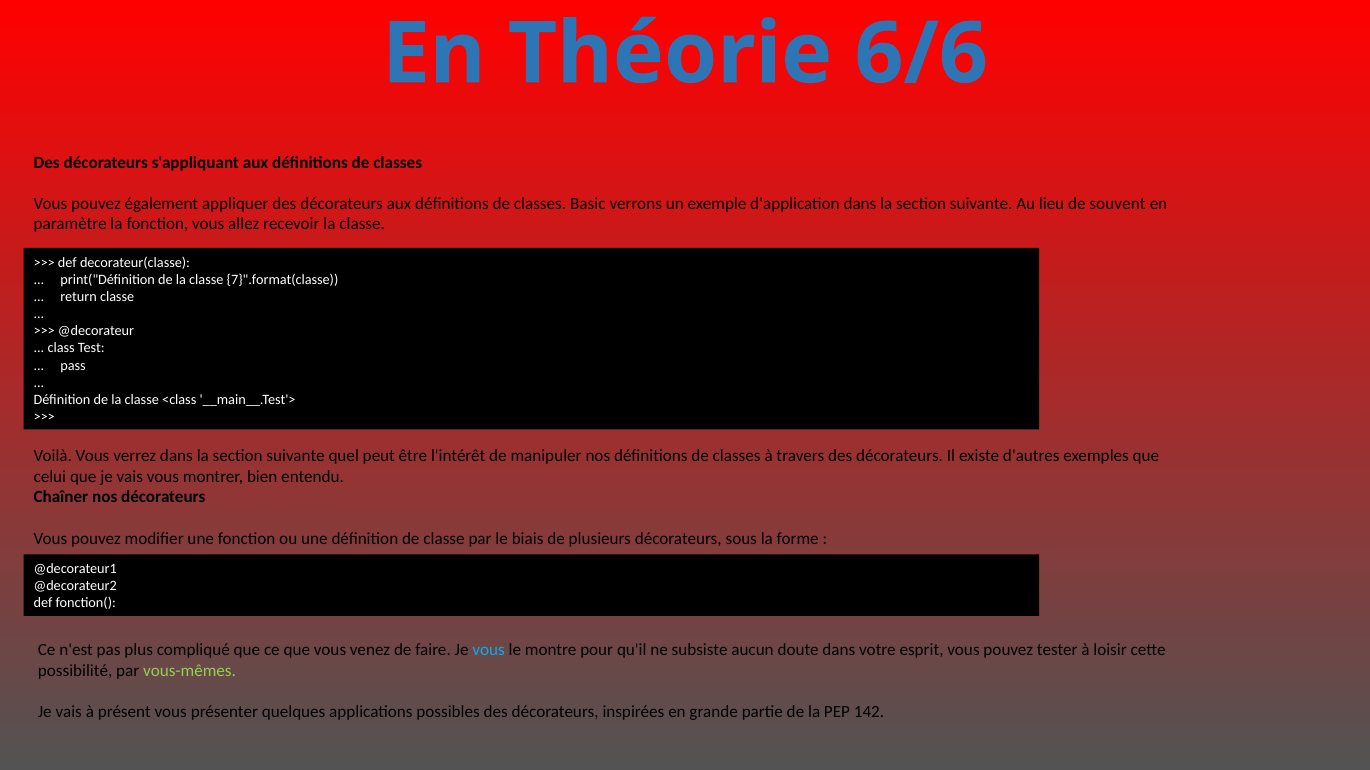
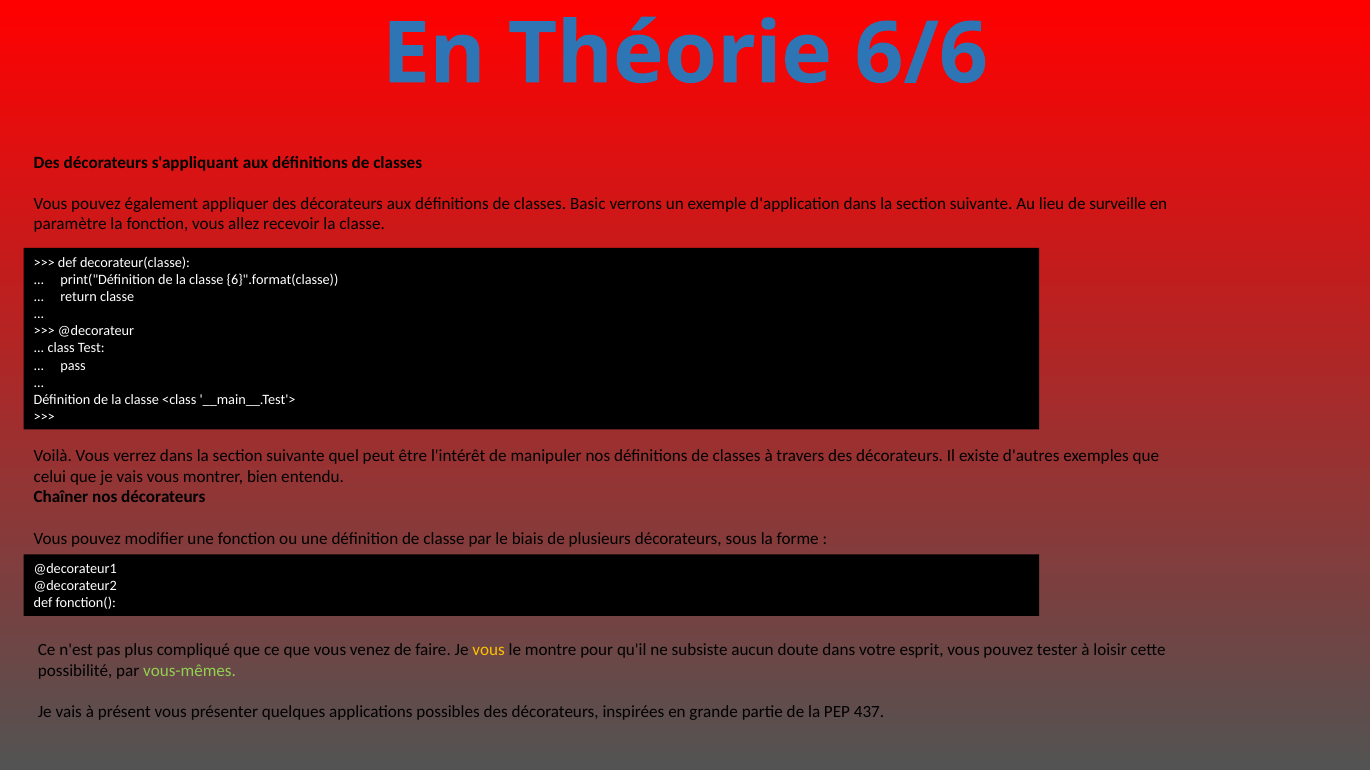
souvent: souvent -> surveille (1118, 204)
7}".format(classe: 7}".format(classe -> 6}".format(classe (283, 280)
vous colour: light blue -> yellow (489, 650)
142: 142 -> 437 (869, 712)
